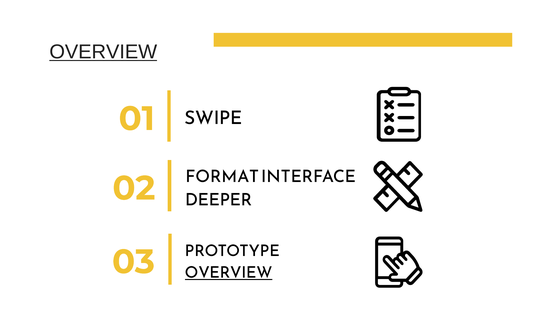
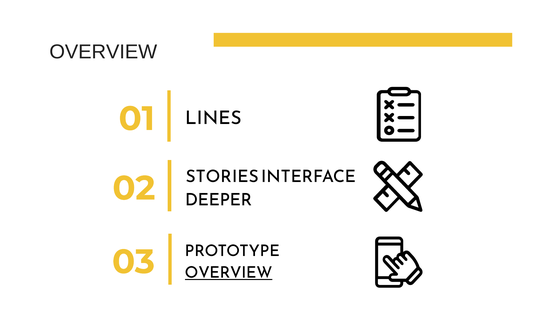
OVERVIEW underline: present -> none (103, 52)
SWIPE: SWIPE -> LINES (213, 118)
FORMAT: FORMAT -> STORIES (222, 176)
